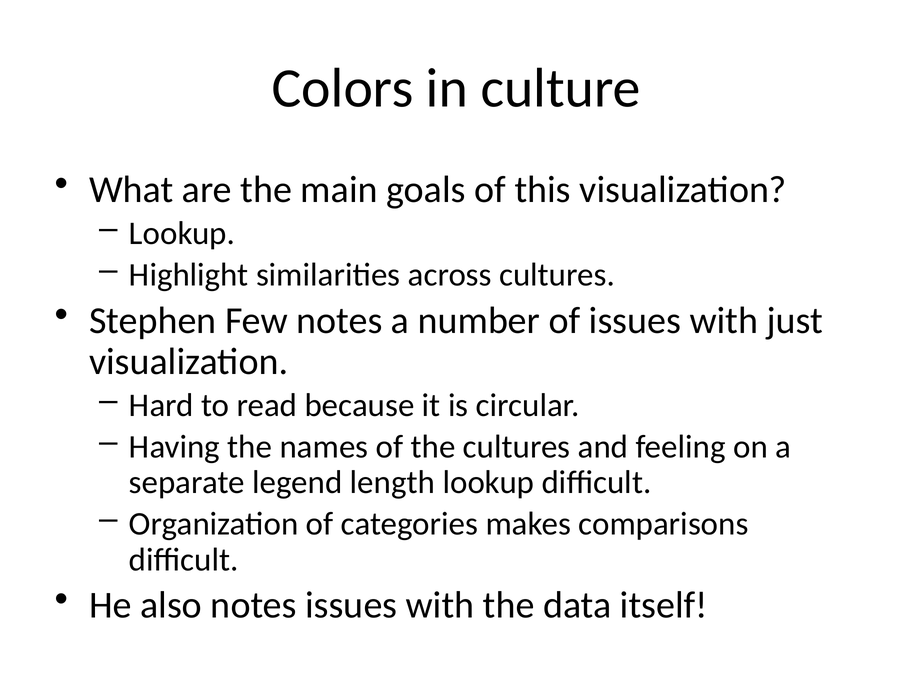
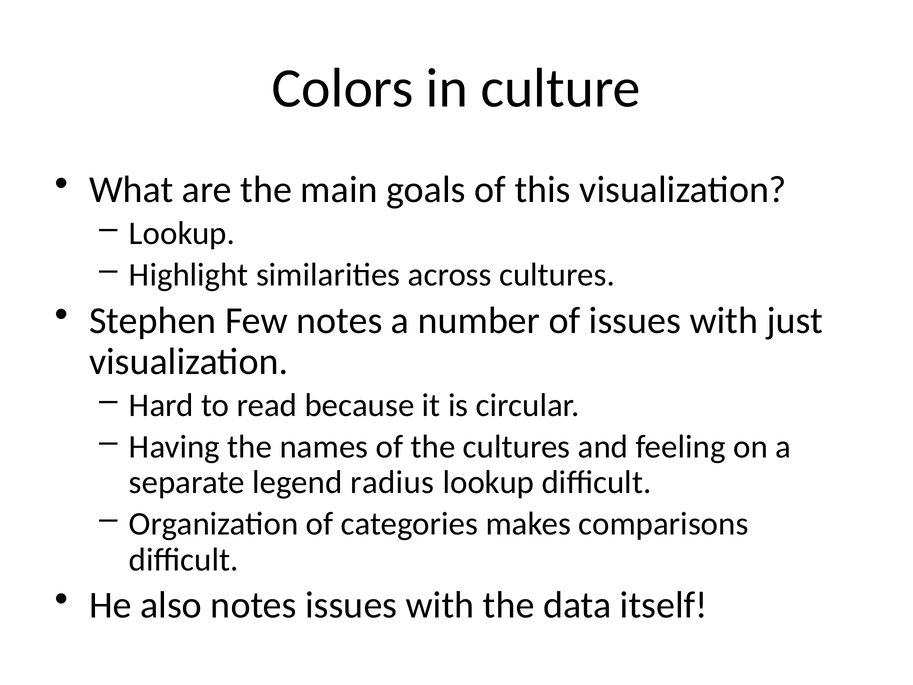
length: length -> radius (392, 482)
